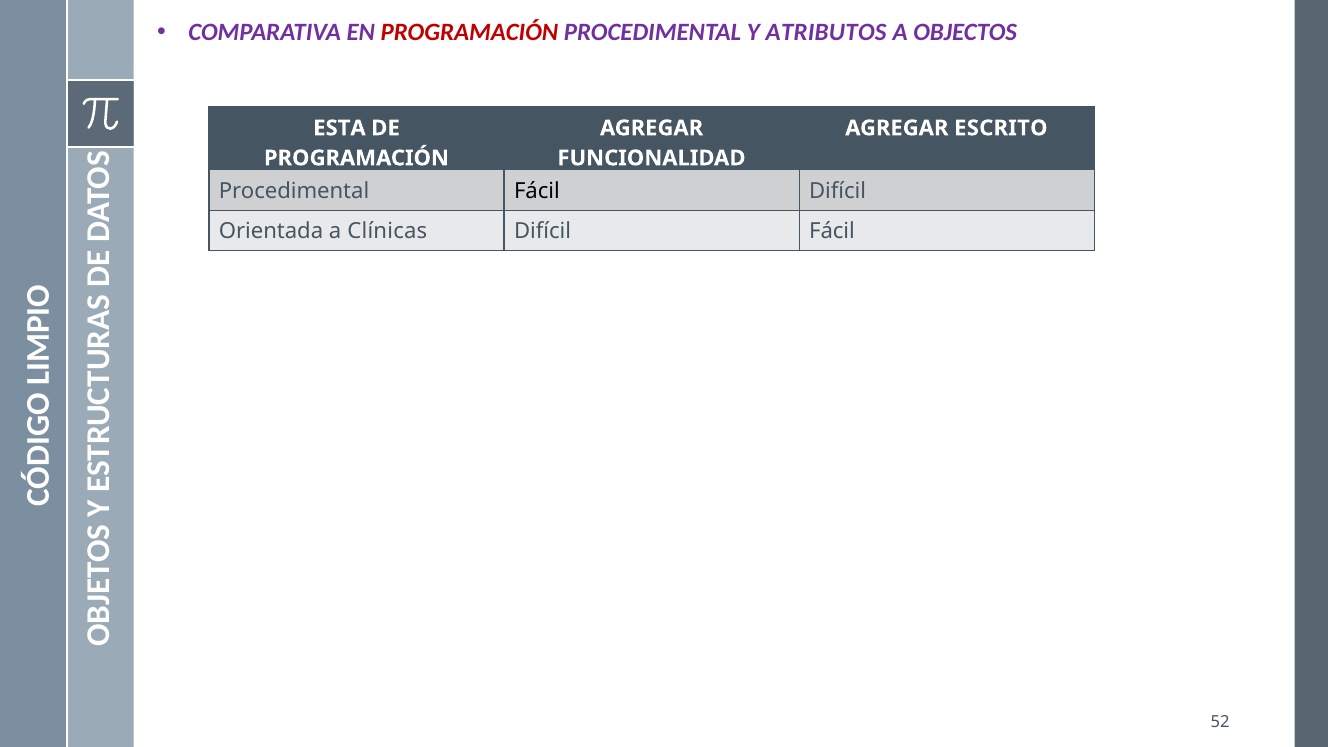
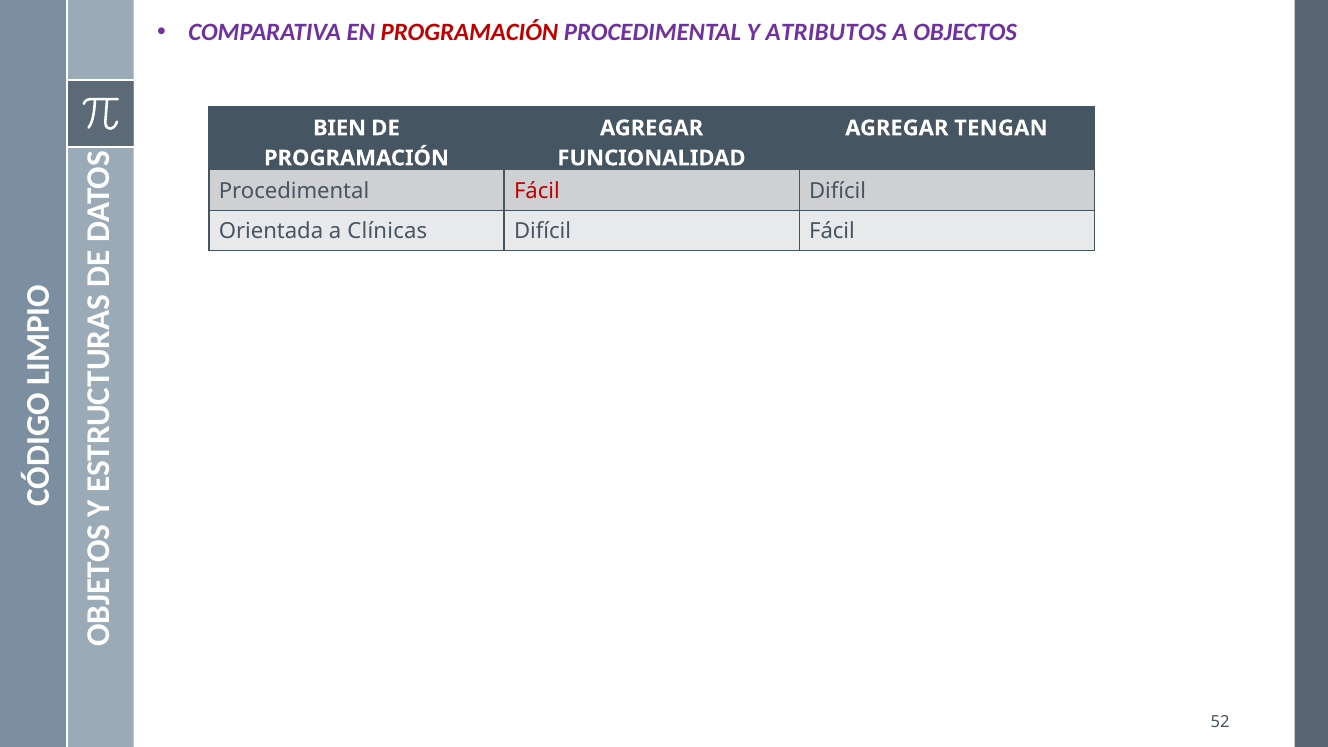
ESTA: ESTA -> BIEN (340, 128)
ESCRITO: ESCRITO -> TENGAN (1001, 128)
Fácil colour: black -> red (537, 191)
